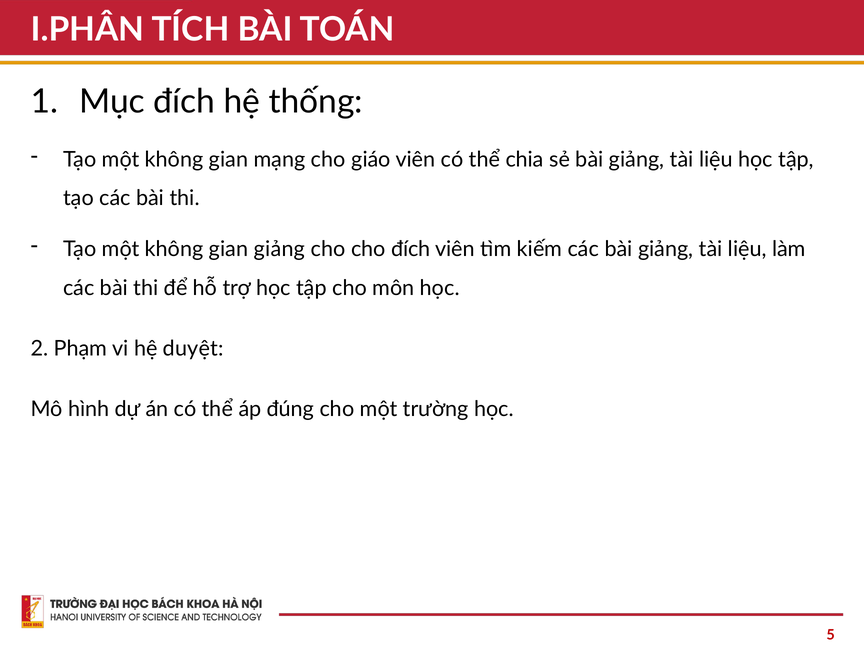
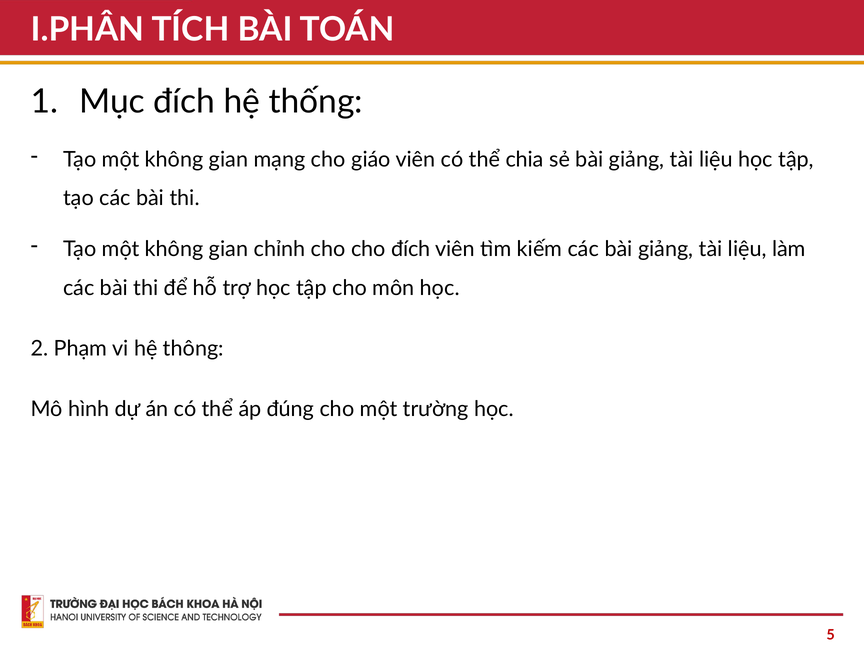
gian giảng: giảng -> chỉnh (280, 249)
duyệt: duyệt -> thông (193, 349)
